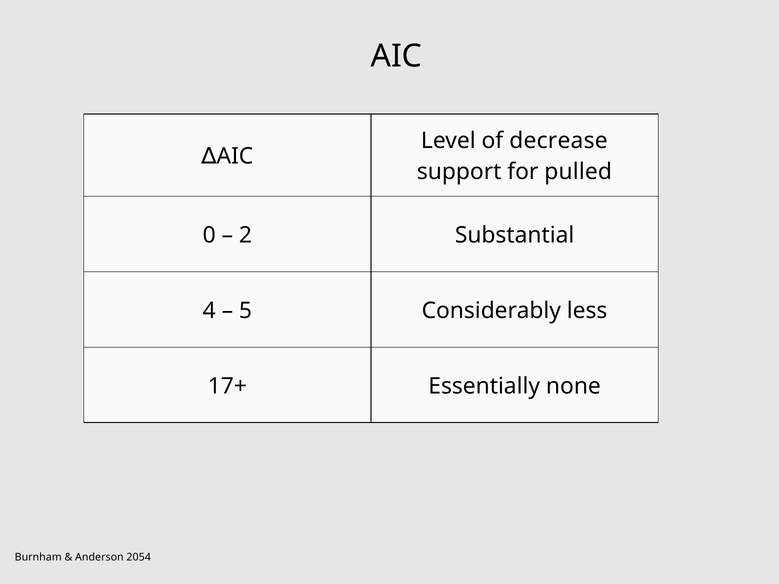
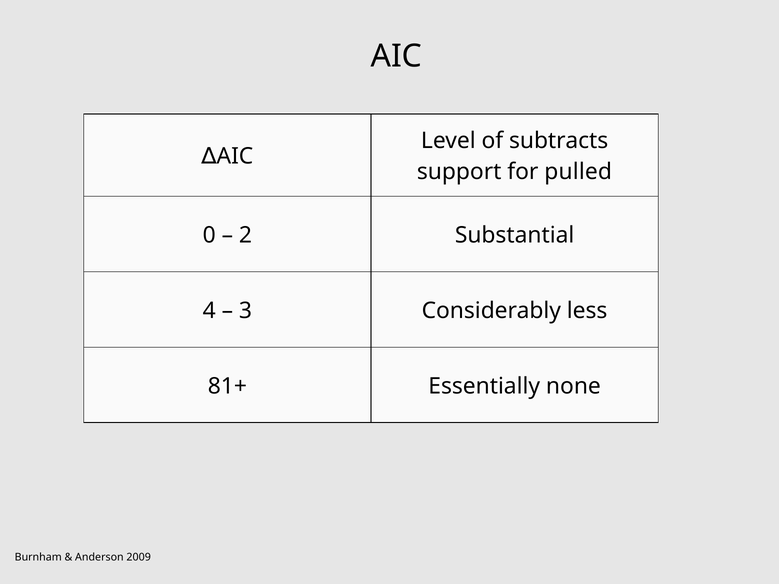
decrease: decrease -> subtracts (559, 141)
5: 5 -> 3 (246, 311)
17+: 17+ -> 81+ (227, 386)
2054: 2054 -> 2009 (139, 558)
